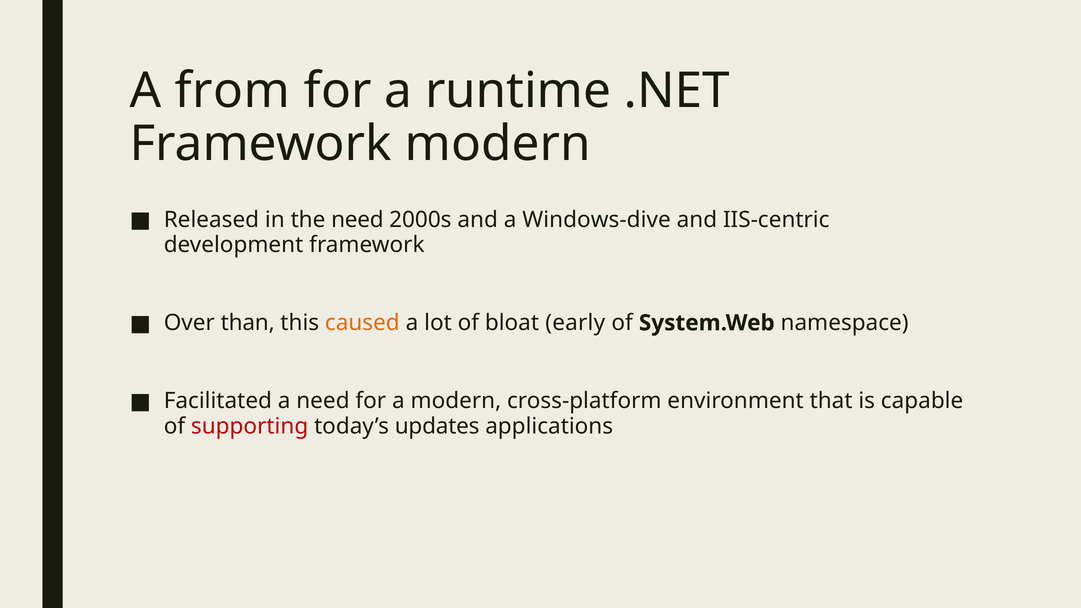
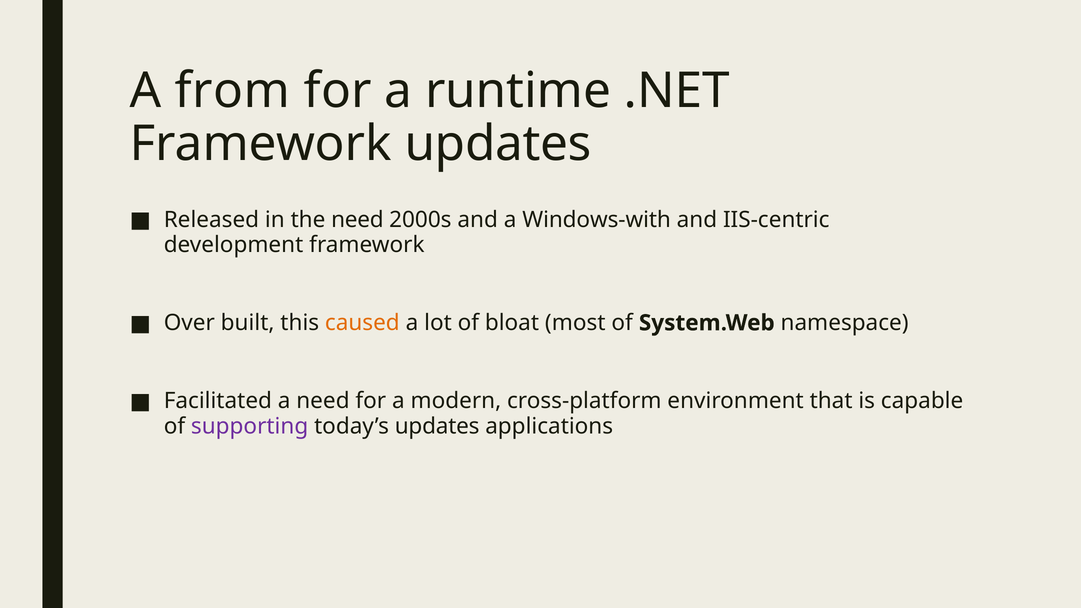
Framework modern: modern -> updates (498, 144)
Windows-dive: Windows-dive -> Windows-with (597, 220)
than: than -> built (248, 323)
early: early -> most (575, 323)
supporting colour: red -> purple (250, 426)
